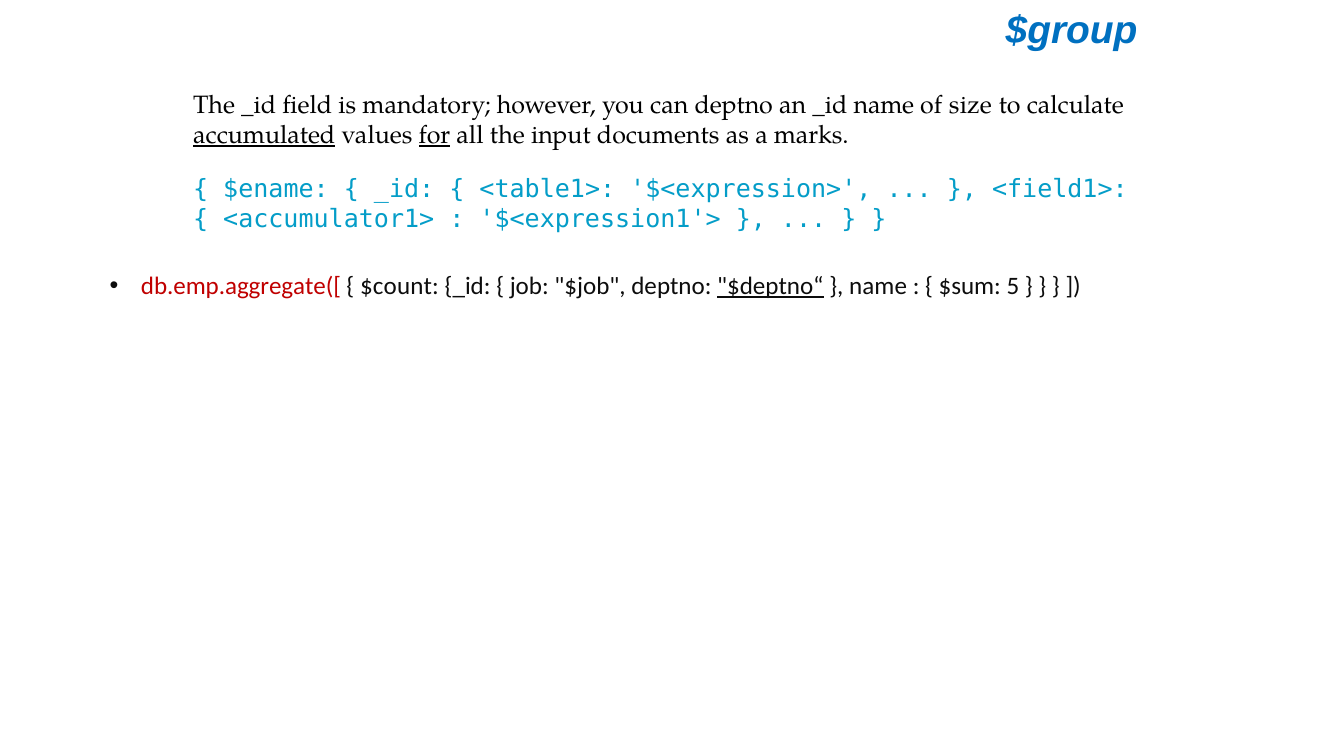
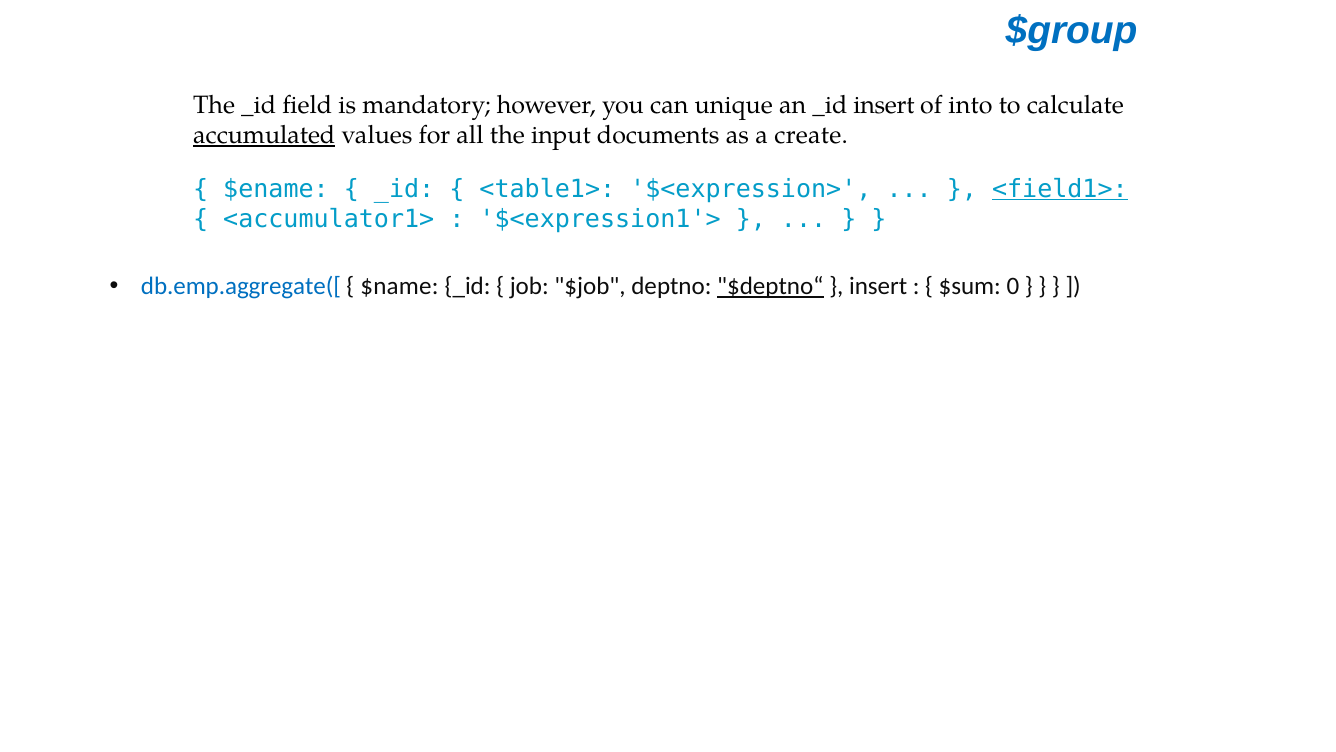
can deptno: deptno -> unique (734, 105)
_id name: name -> insert (884, 105)
size: size -> into (970, 105)
for underline: present -> none (435, 135)
marks: marks -> create (811, 135)
<field1> underline: none -> present (1060, 189)
db.emp.aggregate([ colour: red -> blue (241, 286)
$count: $count -> $name (399, 286)
name: name -> insert (878, 286)
5: 5 -> 0 (1013, 286)
